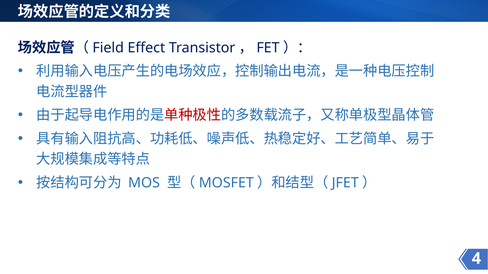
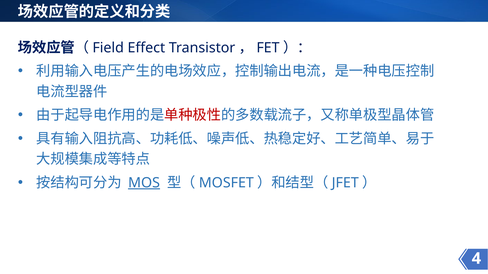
MOS underline: none -> present (144, 183)
